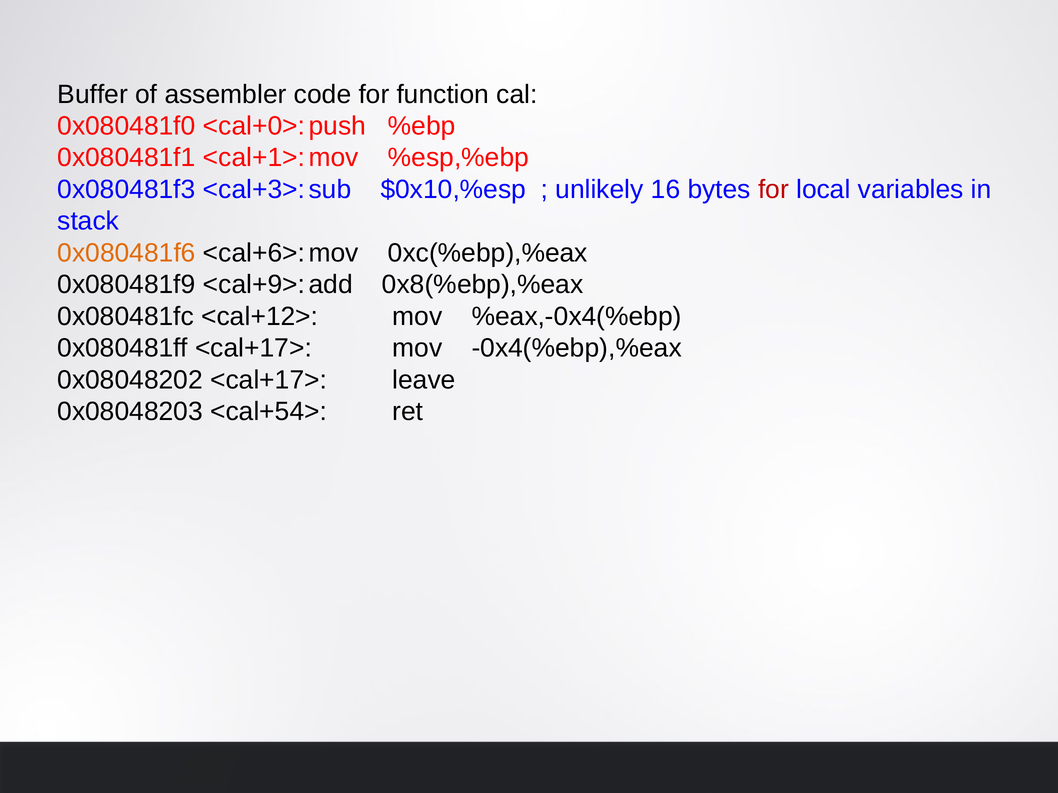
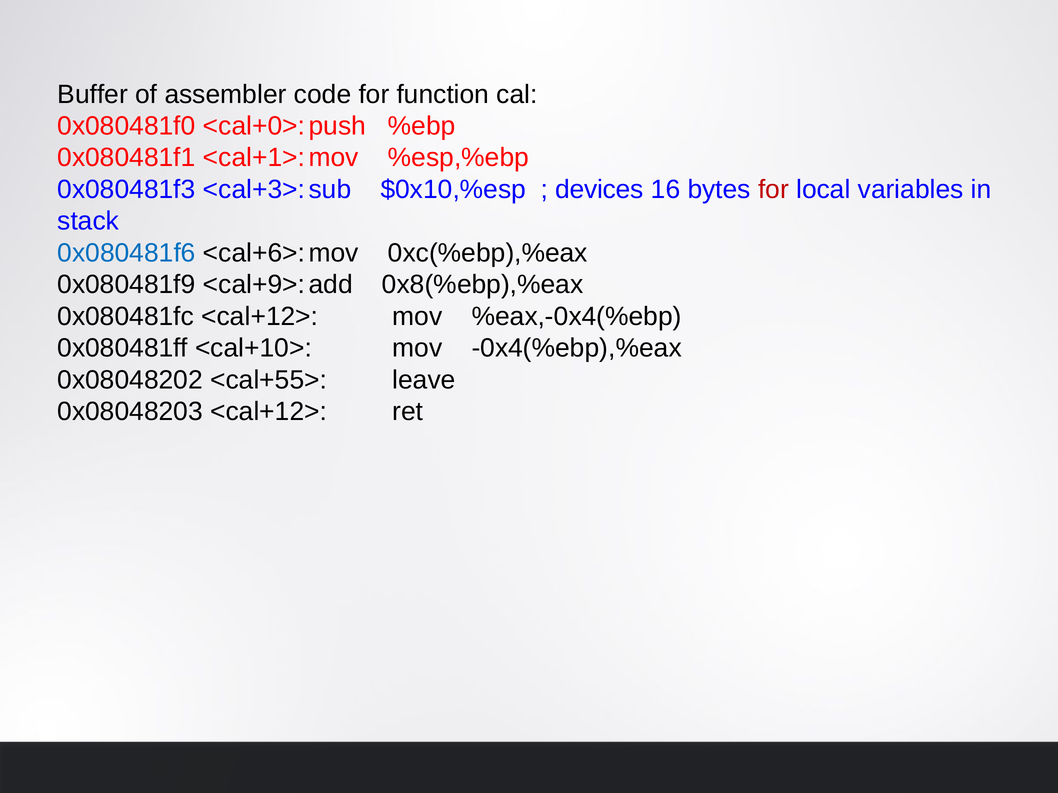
unlikely: unlikely -> devices (599, 190)
0x080481f6 colour: orange -> blue (126, 253)
0x080481ff <cal+17>: <cal+17> -> <cal+10> (253, 348)
0x08048202 <cal+17>: <cal+17> -> <cal+55> (269, 380)
0x08048203 <cal+54>: <cal+54> -> <cal+12> (269, 412)
